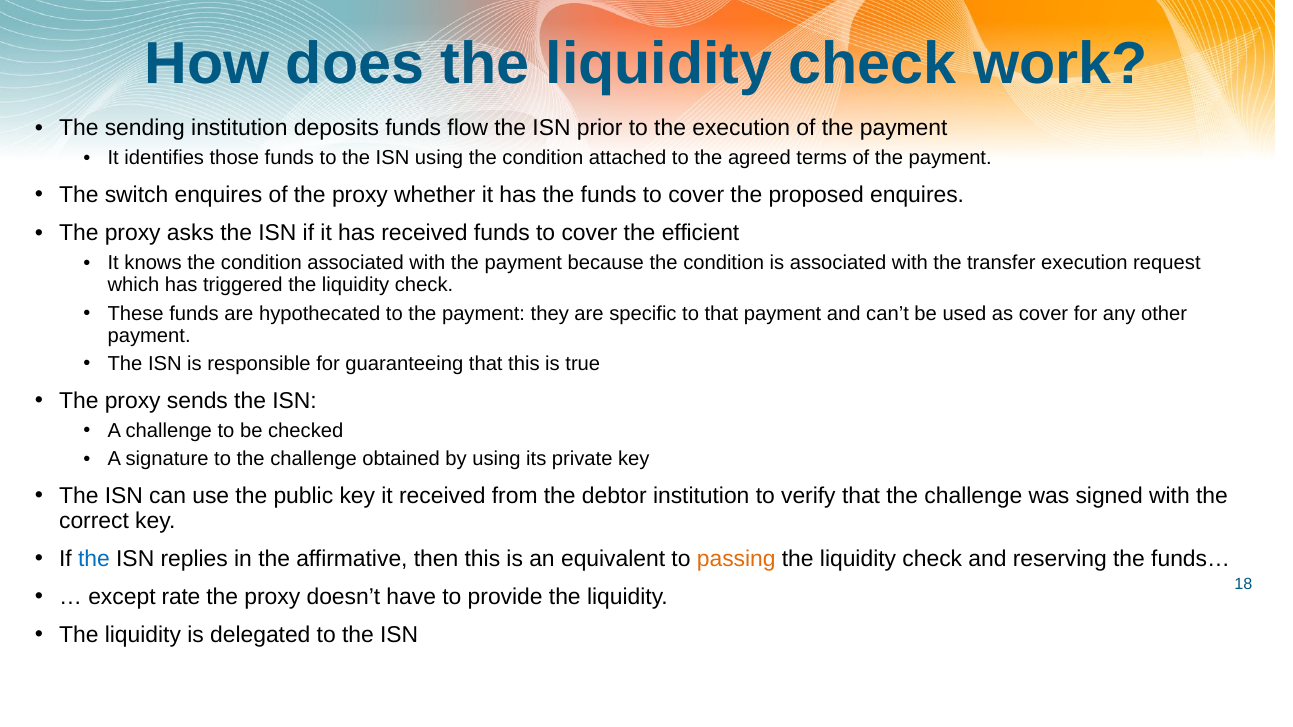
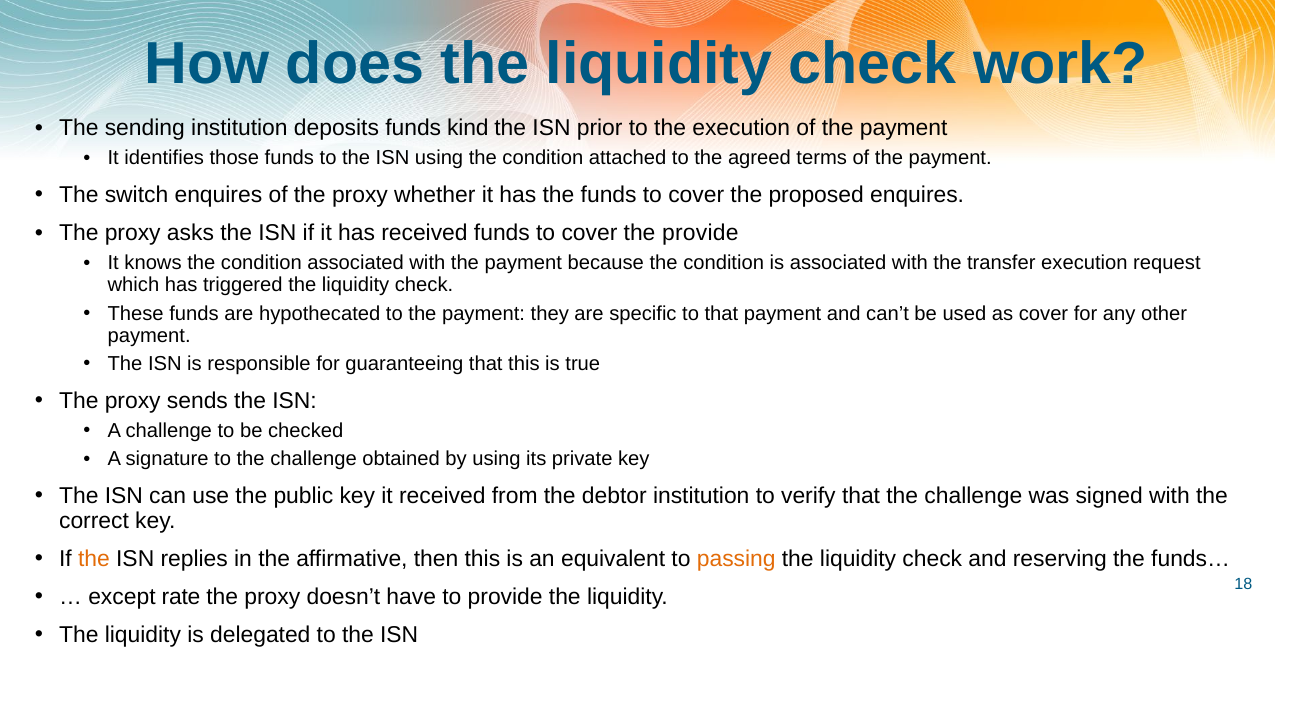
flow: flow -> kind (468, 128)
the efficient: efficient -> provide (700, 233)
the colour: blue -> orange (94, 559)
